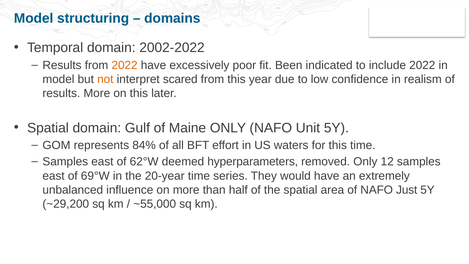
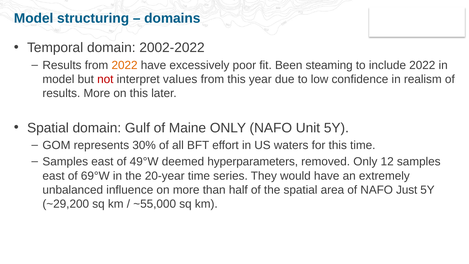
indicated: indicated -> steaming (329, 65)
not colour: orange -> red (105, 79)
scared: scared -> values (180, 79)
84%: 84% -> 30% (144, 145)
62°W: 62°W -> 49°W (144, 162)
